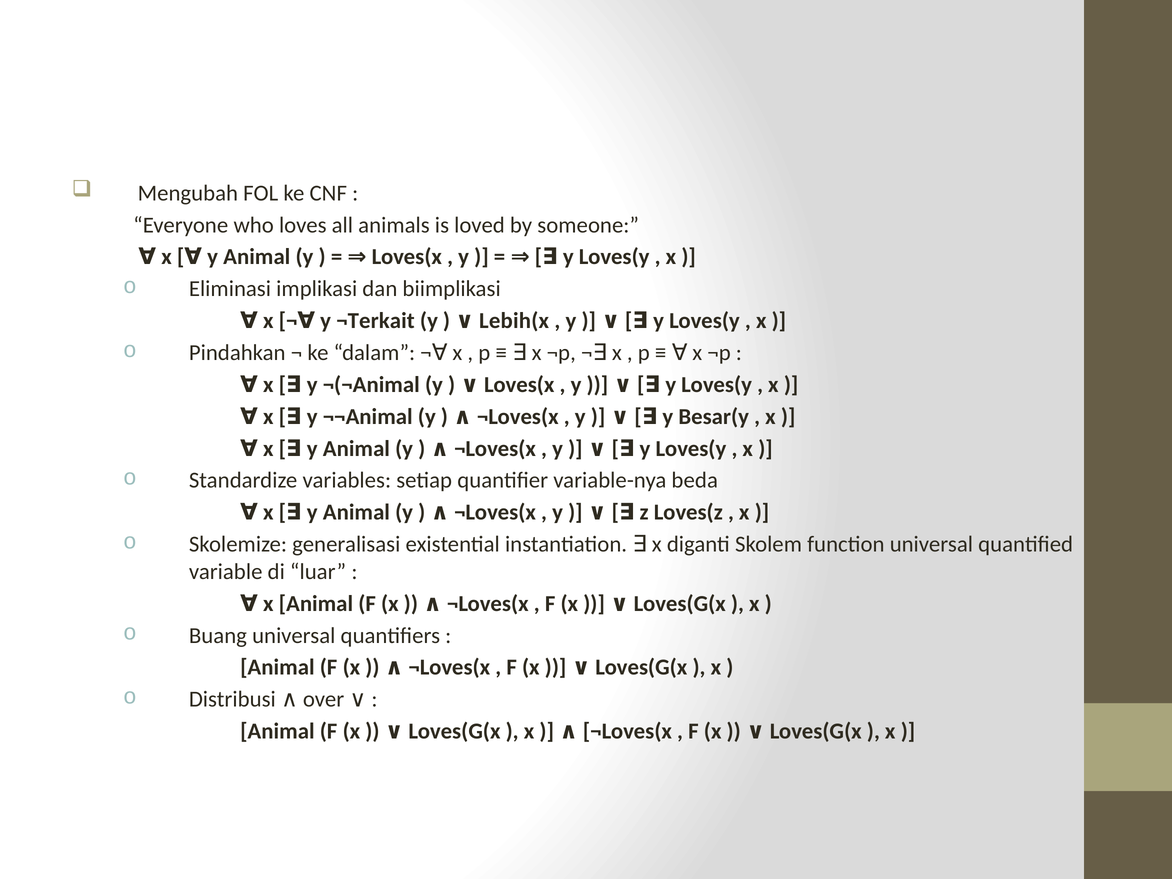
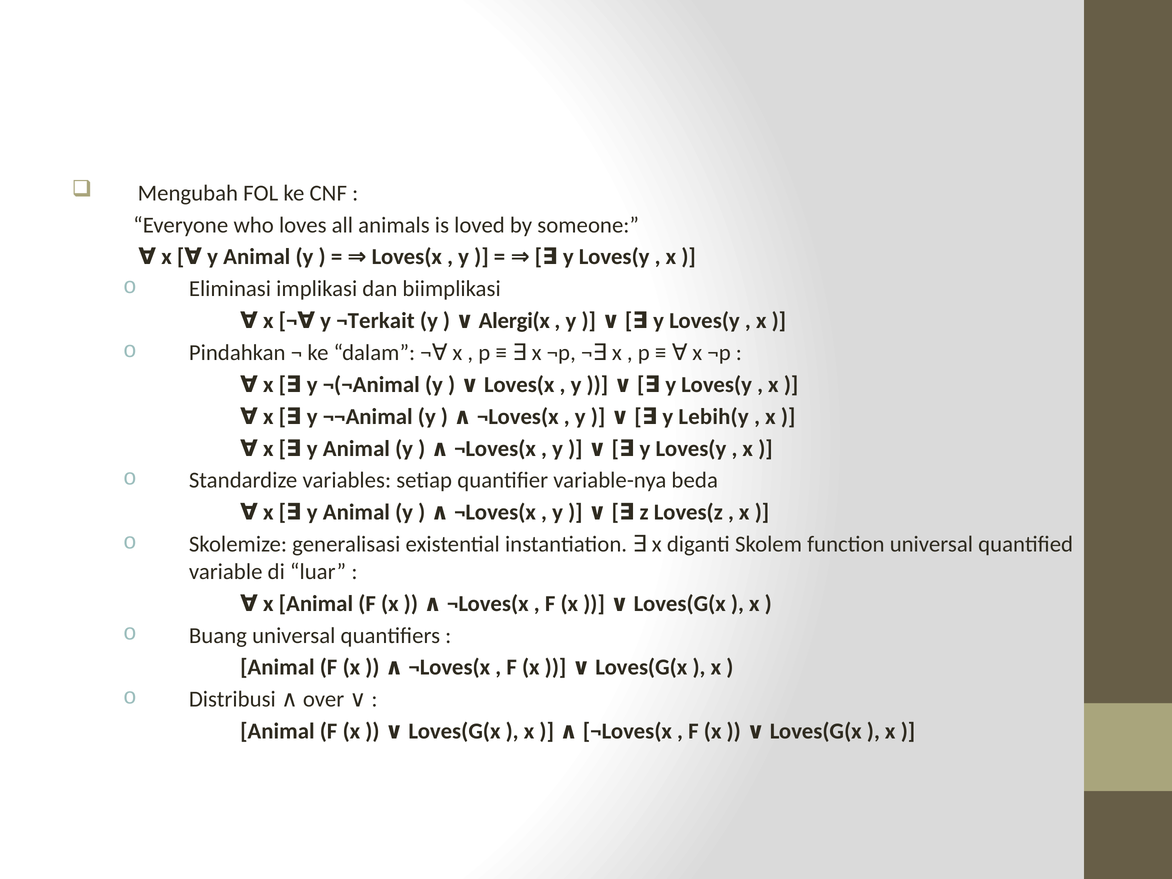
Lebih(x: Lebih(x -> Alergi(x (514, 321)
Besar(y: Besar(y -> Lebih(y (714, 417)
